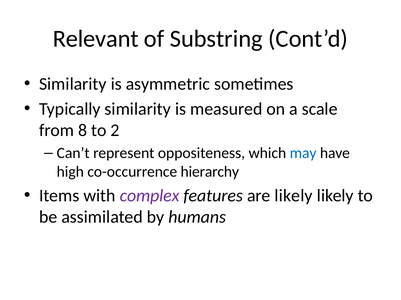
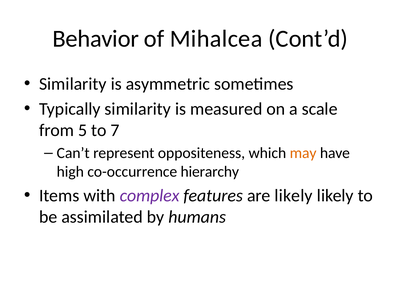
Relevant: Relevant -> Behavior (96, 39)
Substring: Substring -> Mihalcea (216, 39)
8: 8 -> 5 (83, 130)
2: 2 -> 7 (115, 130)
may colour: blue -> orange (303, 154)
